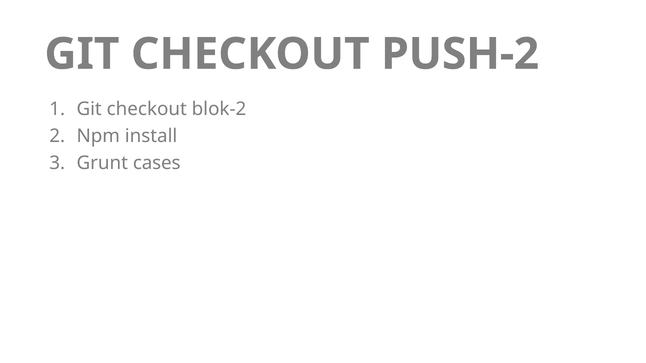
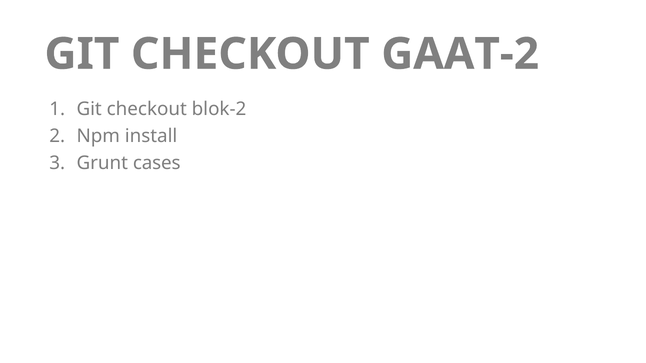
PUSH-2: PUSH-2 -> GAAT-2 (460, 54)
